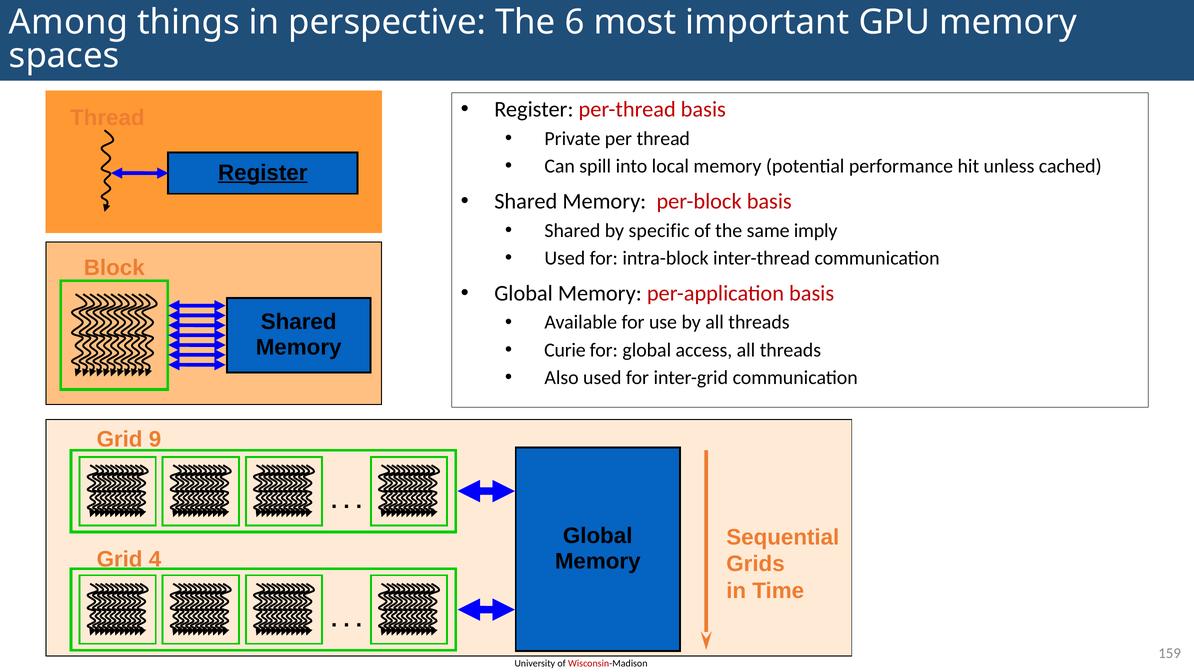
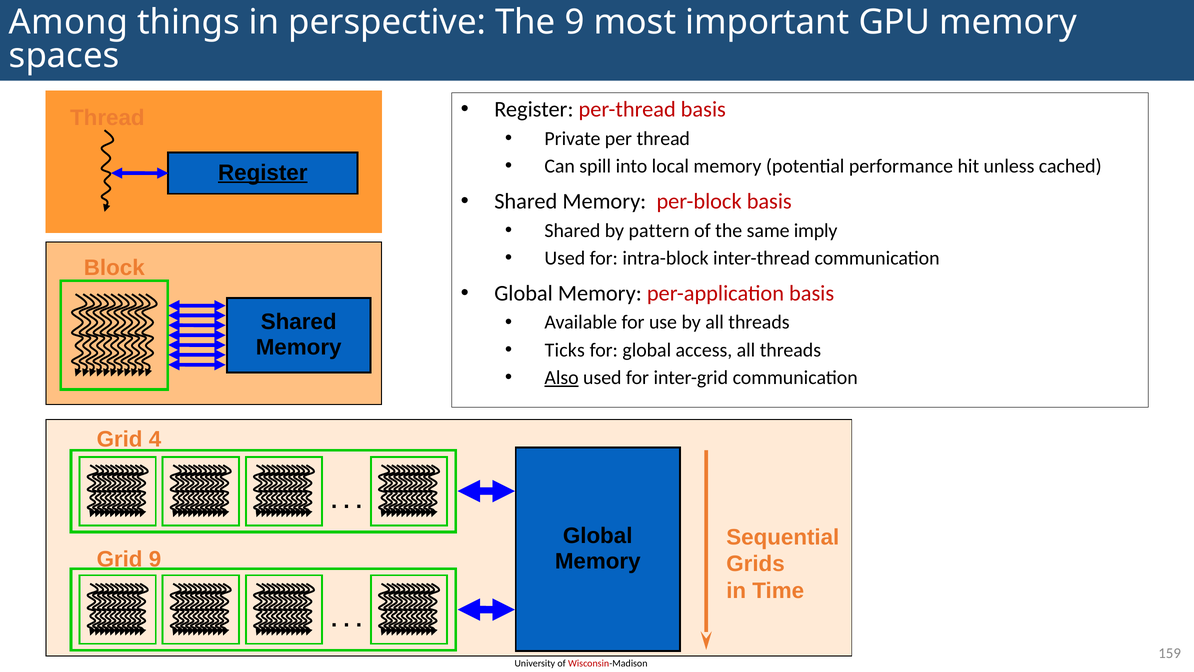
The 6: 6 -> 9 (575, 22)
specific: specific -> pattern (659, 230)
Curie: Curie -> Ticks (565, 350)
Also underline: none -> present (562, 378)
9: 9 -> 4 (155, 439)
Grid 4: 4 -> 9 (155, 559)
